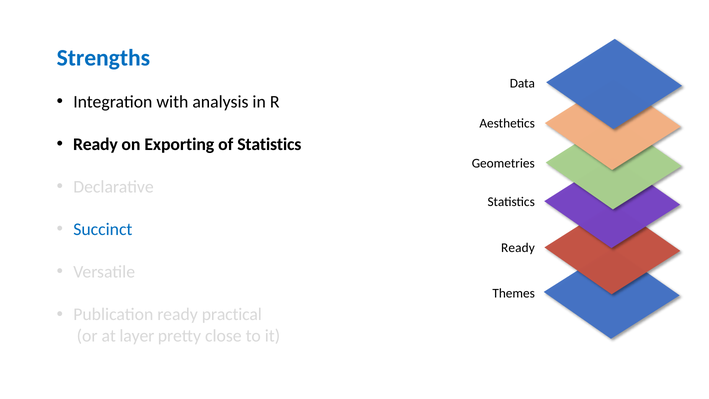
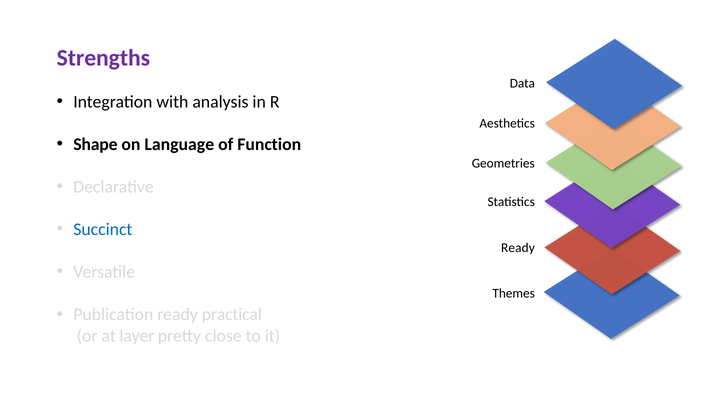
Strengths colour: blue -> purple (103, 58)
Ready: Ready -> Shape (95, 144)
Exporting: Exporting -> Language (179, 144)
of Statistics: Statistics -> Function (269, 144)
